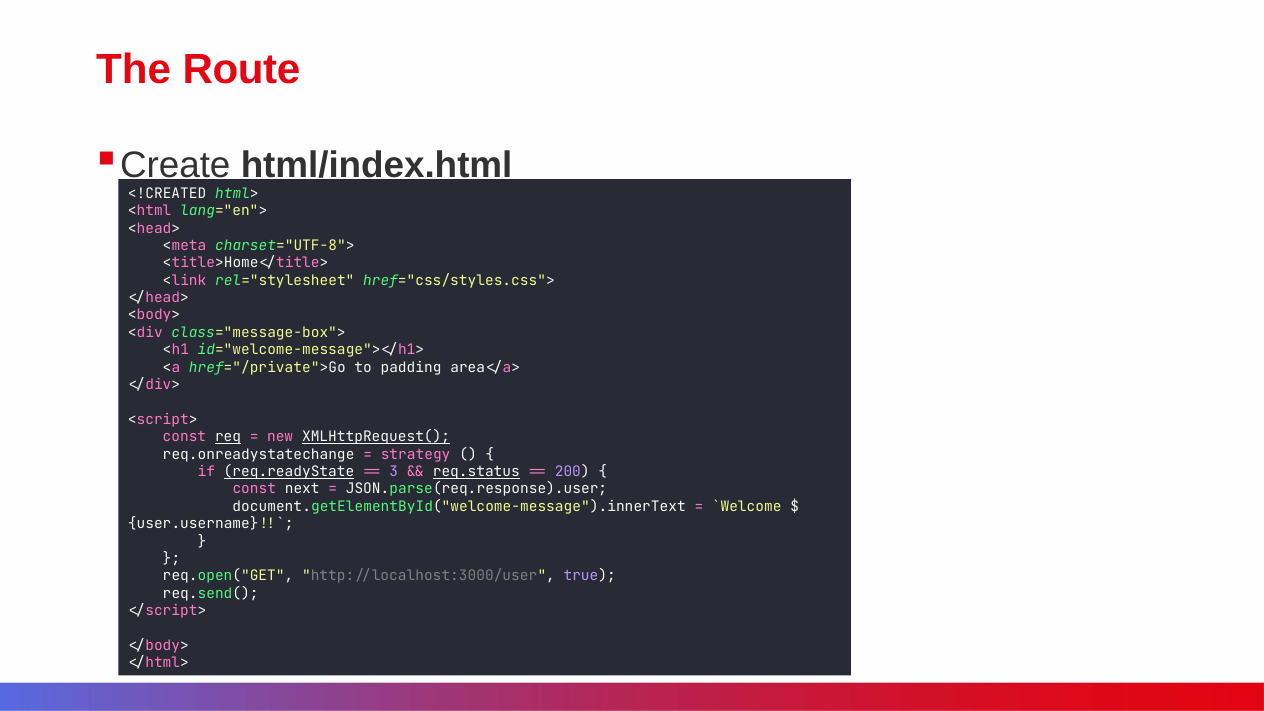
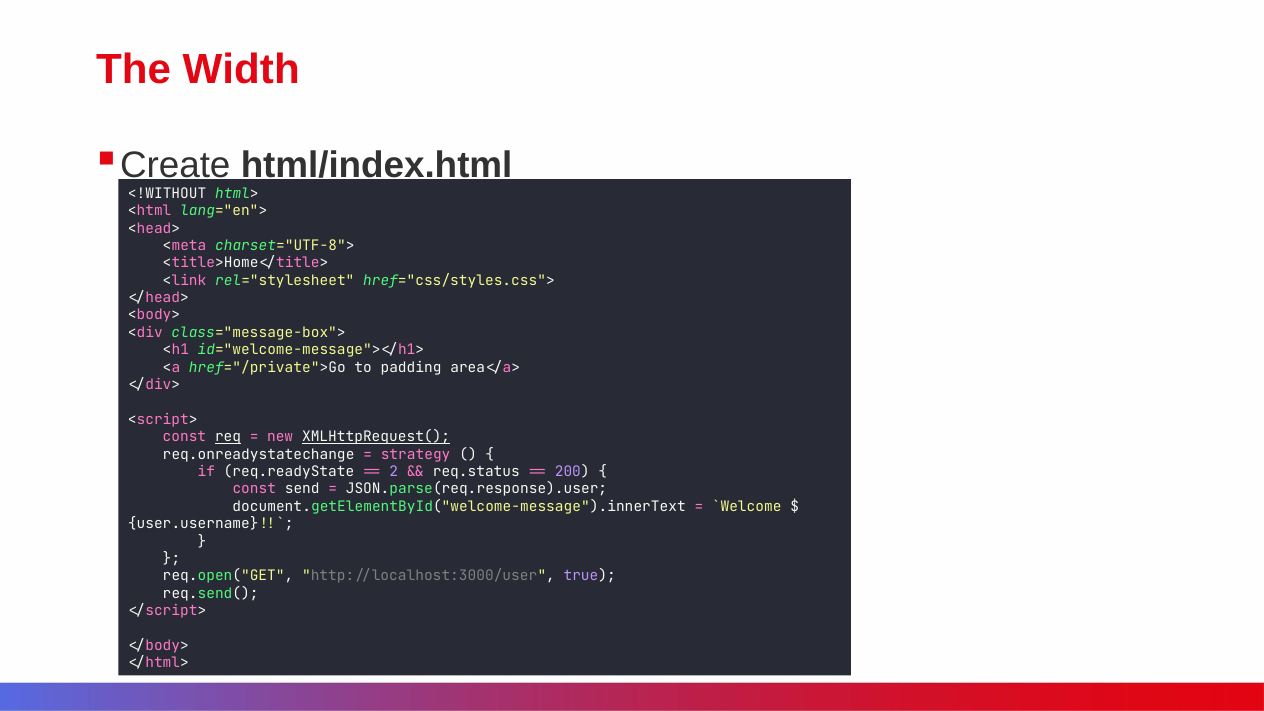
Route: Route -> Width (241, 69)
<!CREATED: <!CREATED -> <!WITHOUT (167, 193)
req.readyState underline: present -> none (289, 472)
3: 3 -> 2 (394, 472)
req.status underline: present -> none (476, 472)
next: next -> send (302, 489)
